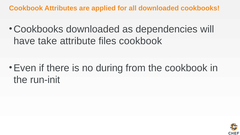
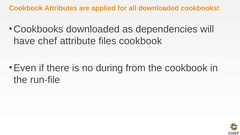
take: take -> chef (47, 41)
run-init: run-init -> run-file (45, 80)
